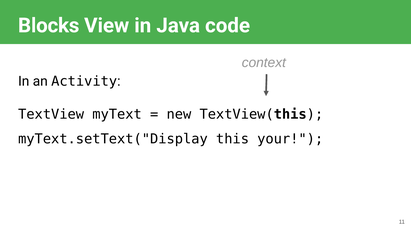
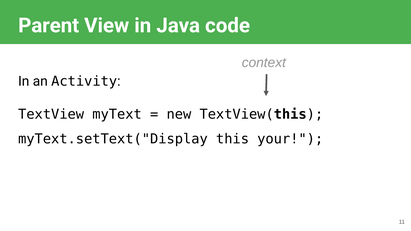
Blocks: Blocks -> Parent (49, 26)
